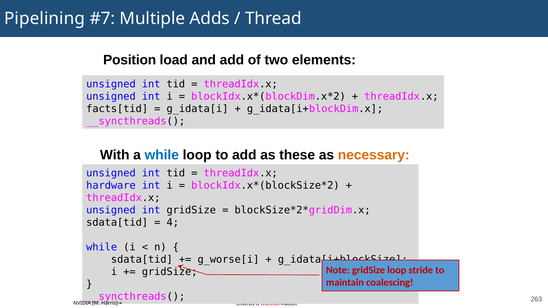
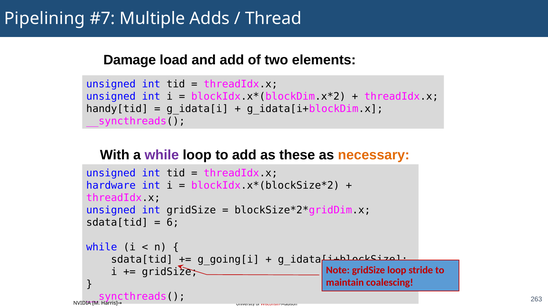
Position: Position -> Damage (130, 60)
facts[tid: facts[tid -> handy[tid (117, 109)
while colour: blue -> purple (162, 155)
4: 4 -> 6 (173, 223)
g_worse[i: g_worse[i -> g_going[i (228, 260)
